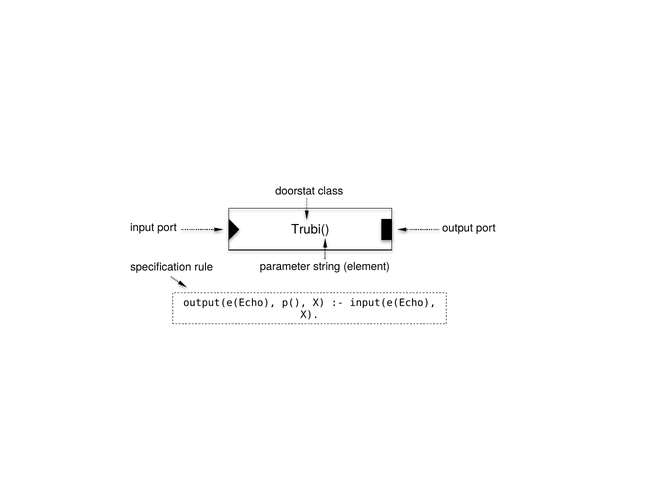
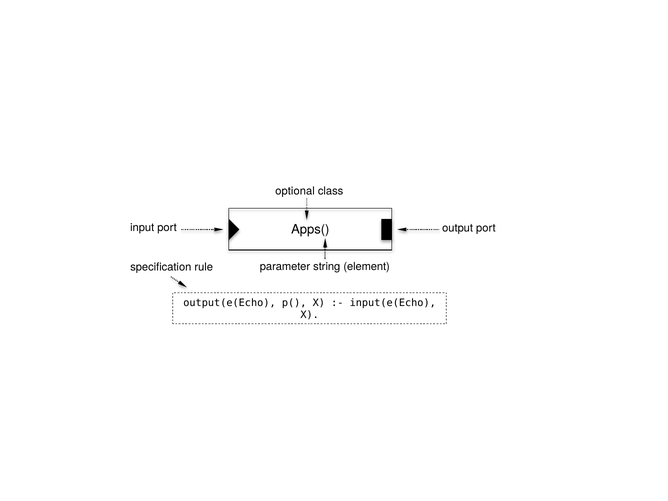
doorstat: doorstat -> optional (295, 191)
Trubi(: Trubi( -> Apps( (310, 229)
